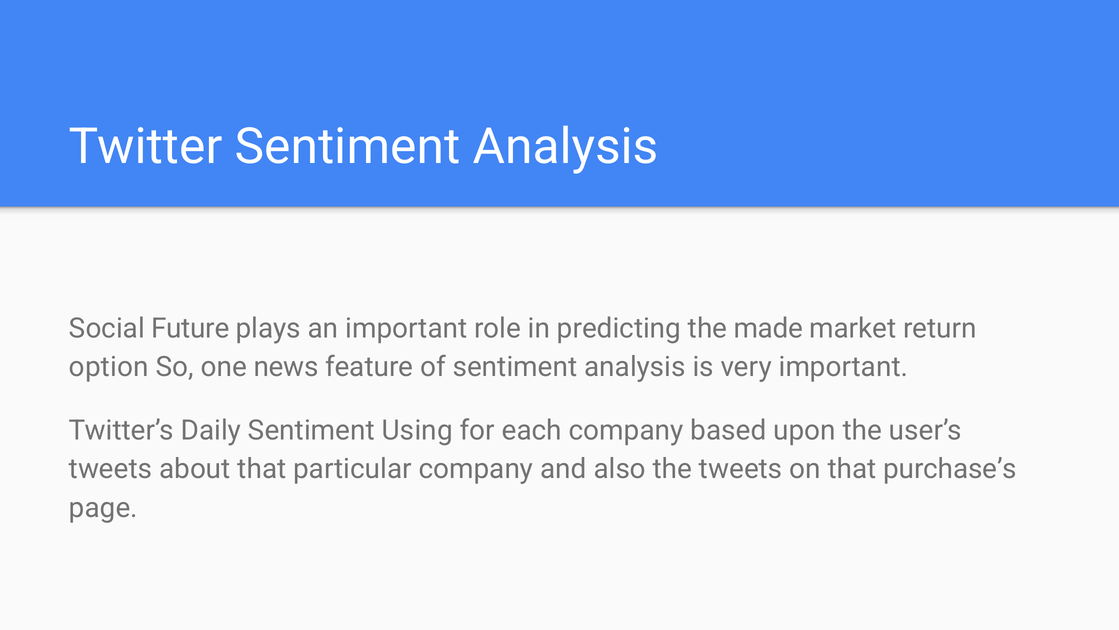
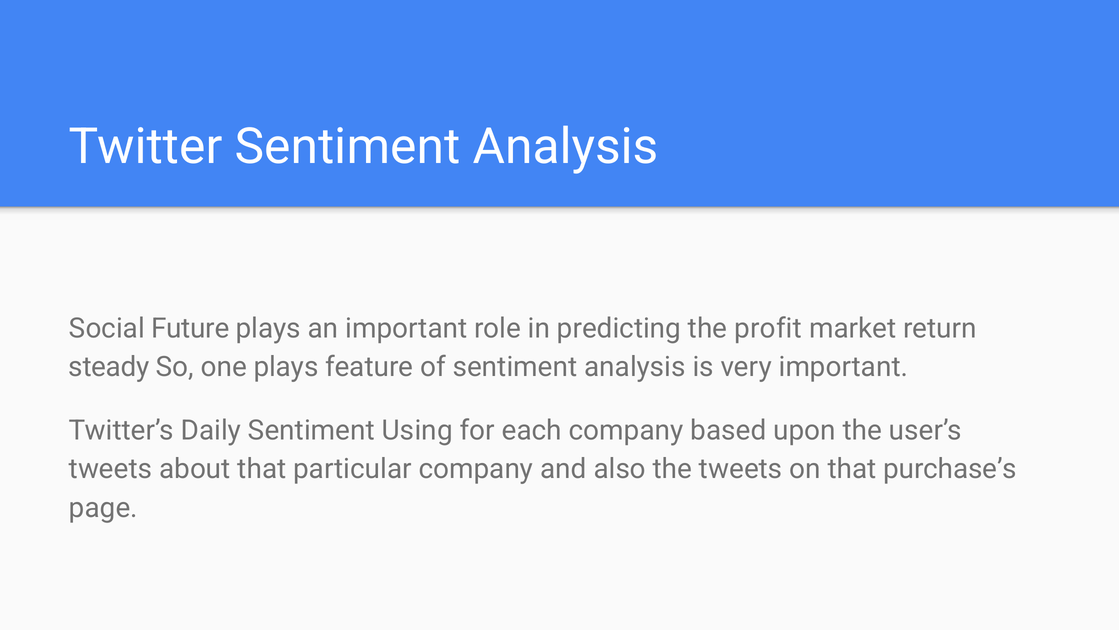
made: made -> profit (768, 328)
option: option -> steady (109, 367)
one news: news -> plays (286, 367)
